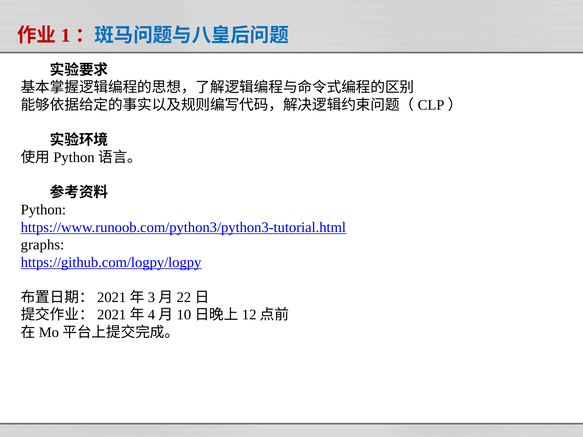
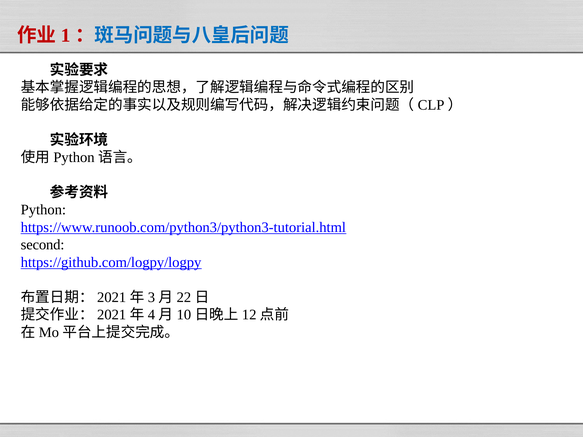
graphs: graphs -> second (43, 245)
